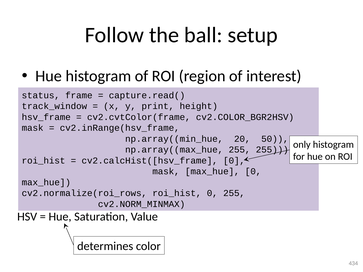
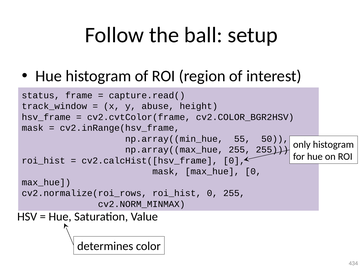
print: print -> abuse (158, 106)
20: 20 -> 55 (242, 139)
